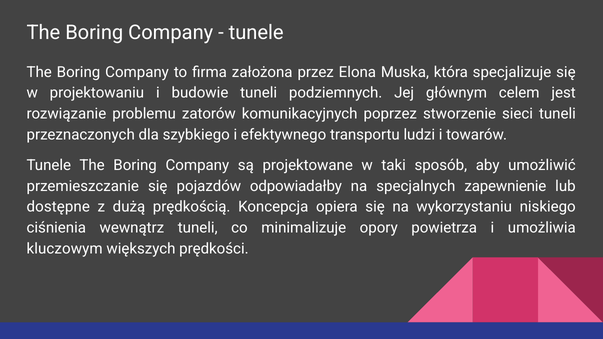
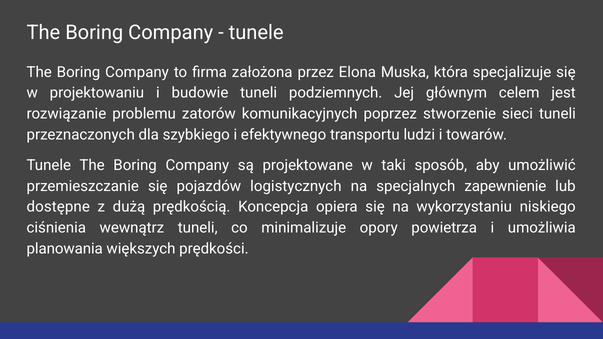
odpowiadałby: odpowiadałby -> logistycznych (296, 186)
kluczowym: kluczowym -> planowania (65, 249)
